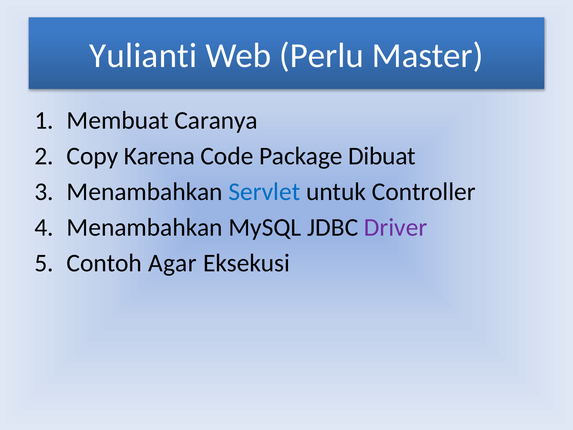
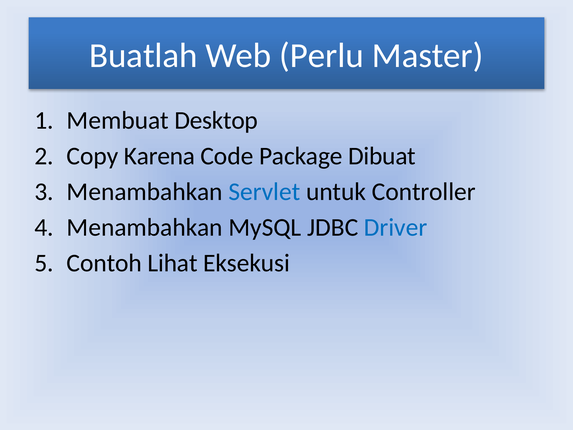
Yulianti: Yulianti -> Buatlah (143, 55)
Caranya: Caranya -> Desktop (216, 120)
Driver colour: purple -> blue (396, 227)
Agar: Agar -> Lihat (173, 263)
